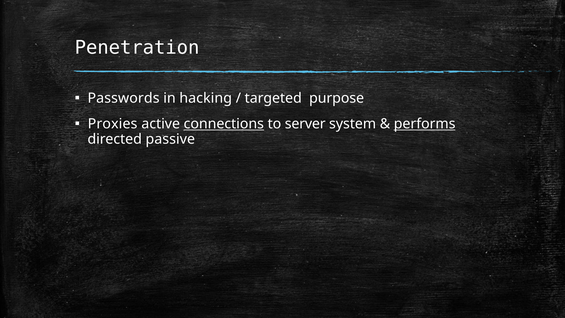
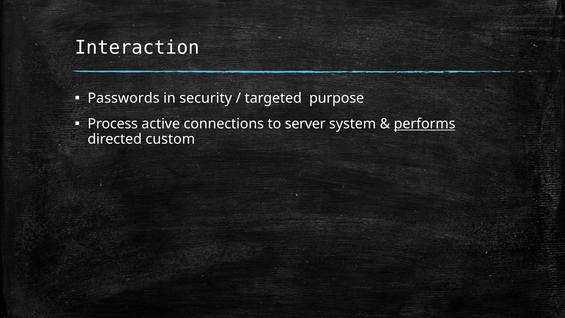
Penetration: Penetration -> Interaction (137, 48)
hacking: hacking -> security (206, 98)
Proxies: Proxies -> Process (113, 124)
connections underline: present -> none (224, 124)
passive: passive -> custom (170, 139)
